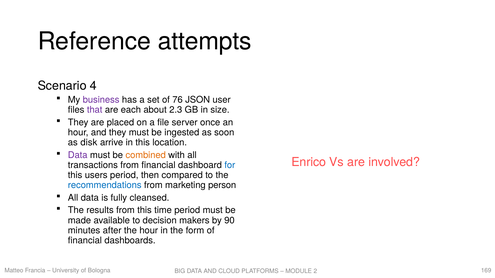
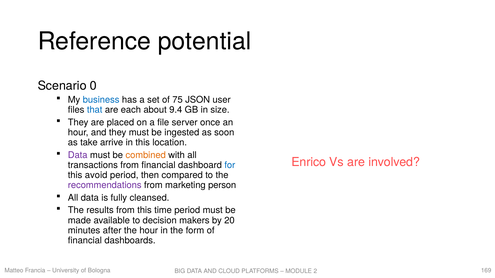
attempts: attempts -> potential (205, 42)
4: 4 -> 0 (93, 86)
business colour: purple -> blue (101, 100)
76: 76 -> 75 (178, 100)
that colour: purple -> blue (95, 110)
2.3: 2.3 -> 9.4 (176, 110)
disk: disk -> take (89, 143)
users: users -> avoid (96, 175)
recommendations colour: blue -> purple (105, 185)
90: 90 -> 20 (229, 221)
